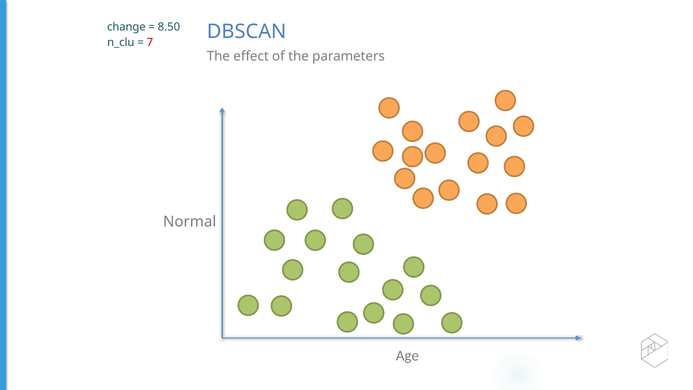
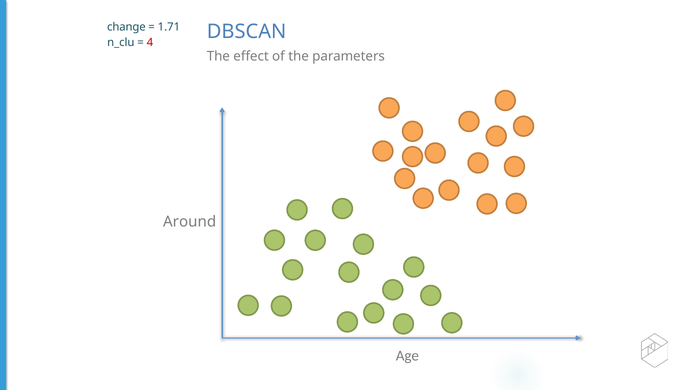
8.50: 8.50 -> 1.71 (169, 27)
7: 7 -> 4 (150, 42)
Normal: Normal -> Around (190, 222)
